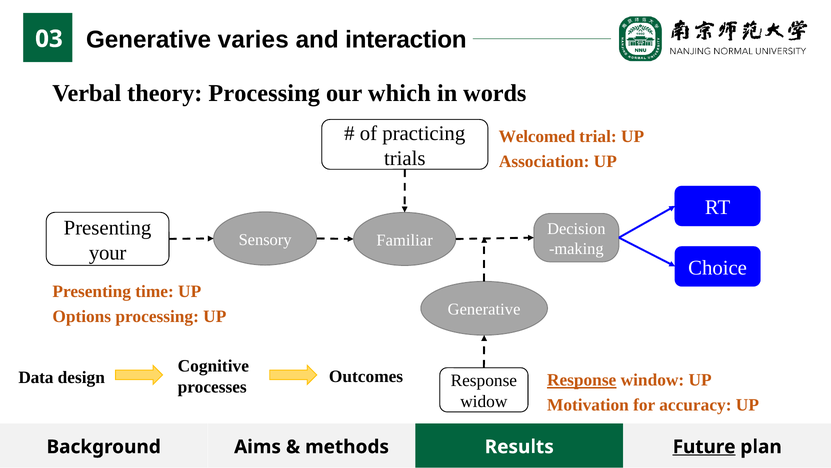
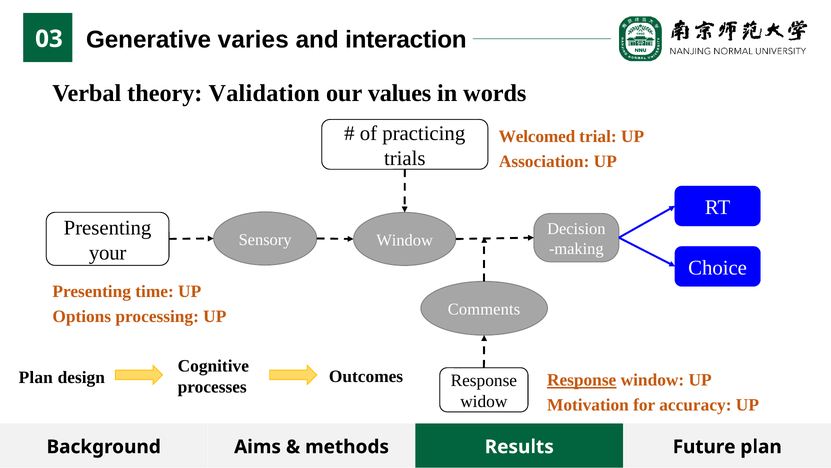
theory Processing: Processing -> Validation (264, 93)
which: which -> values (400, 93)
Sensory Familiar: Familiar -> Window (405, 240)
Generative: Generative -> Comments (484, 309)
Data: Data -> Plan (36, 377)
Future underline: present -> none (704, 446)
